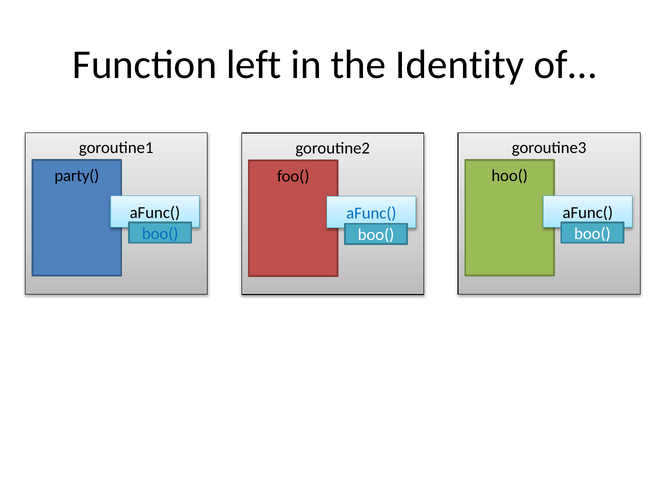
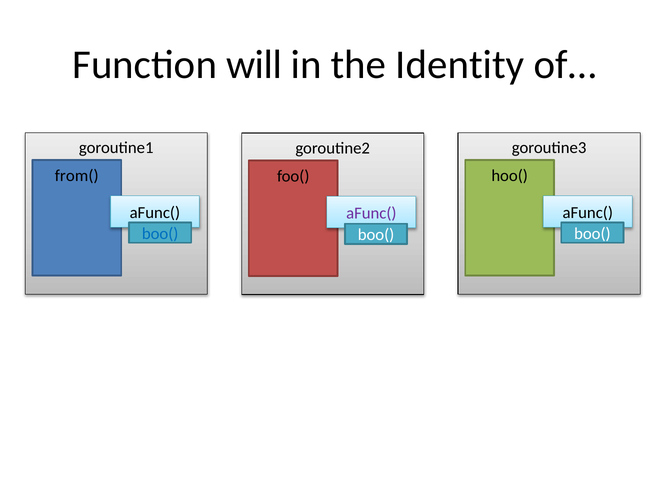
left: left -> will (254, 65)
party(: party( -> from( (77, 175)
aFunc( colour: blue -> purple (371, 213)
